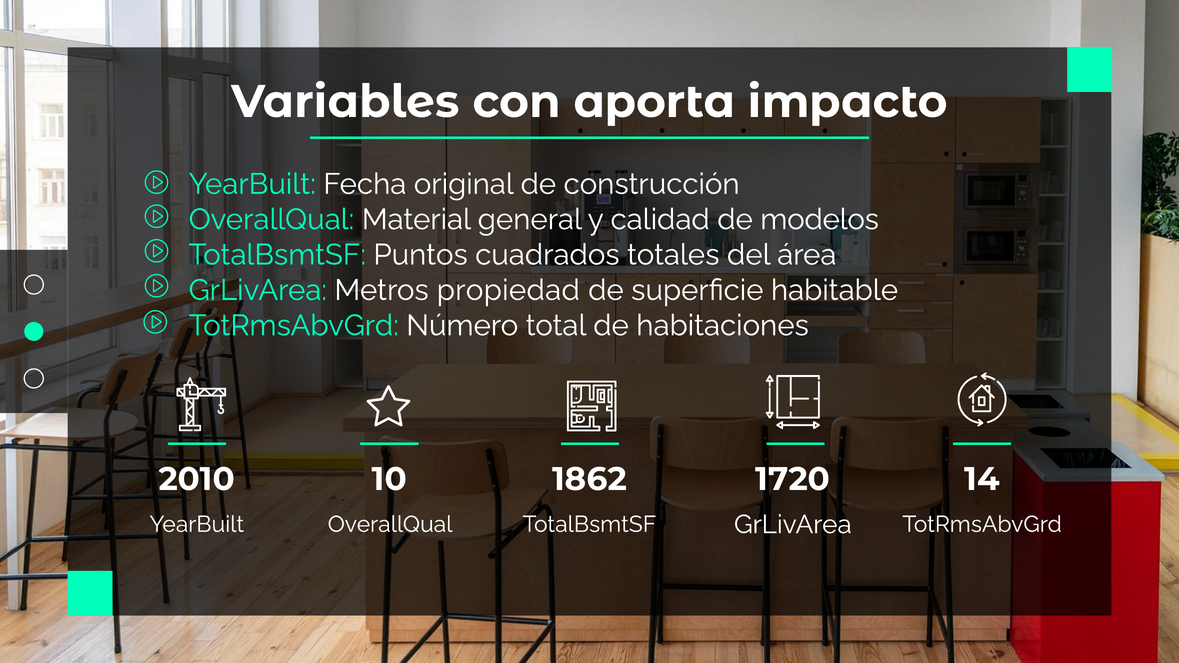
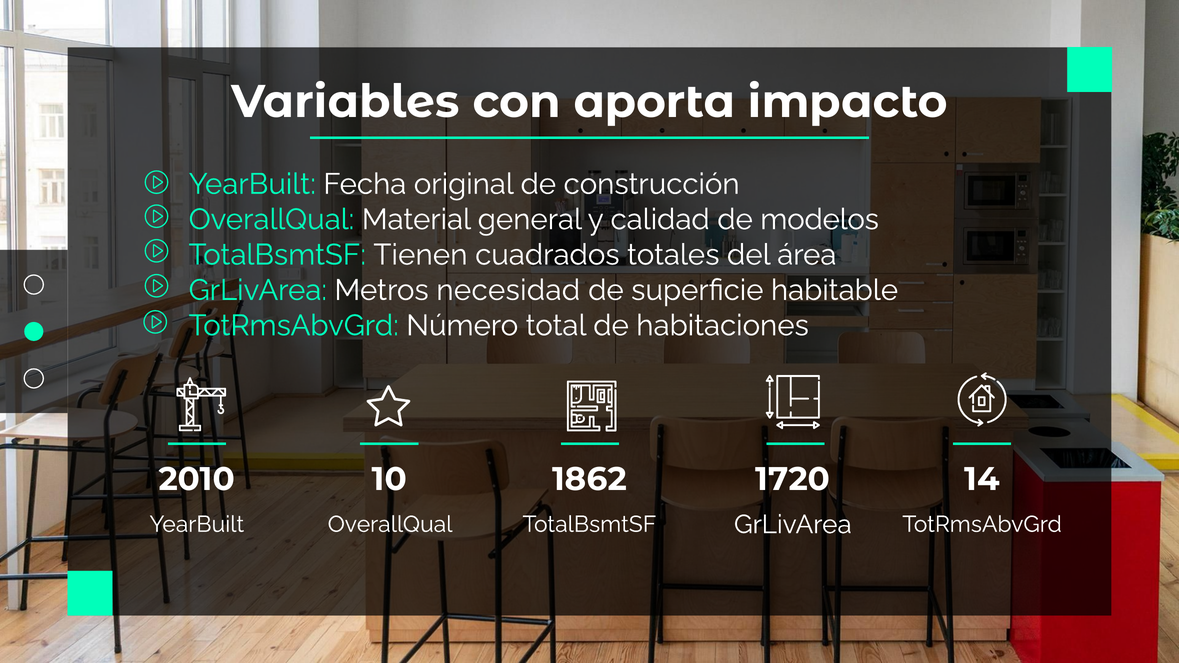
Puntos: Puntos -> Tienen (420, 255)
propiedad: propiedad -> necesidad (508, 290)
